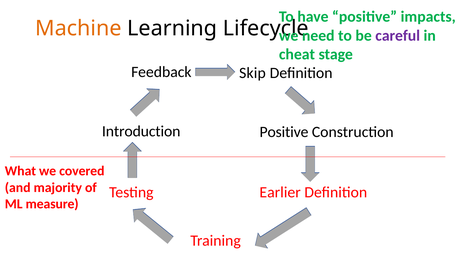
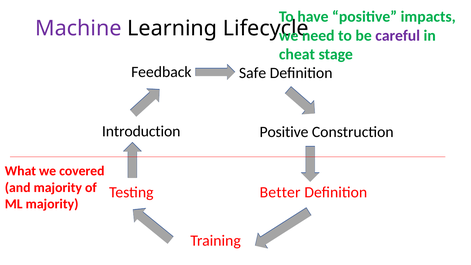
Machine colour: orange -> purple (78, 28)
Skip: Skip -> Safe (253, 73)
Earlier: Earlier -> Better (280, 192)
ML measure: measure -> majority (52, 204)
